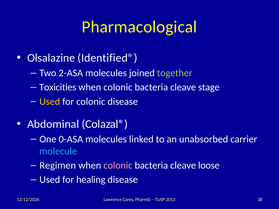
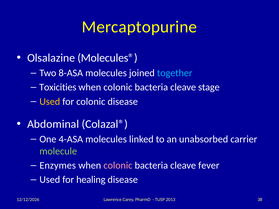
Pharmacological: Pharmacological -> Mercaptopurine (139, 27)
Identified®: Identified® -> Molecules® (108, 58)
2-ASA: 2-ASA -> 8-ASA (71, 73)
together colour: light green -> light blue (175, 73)
0-ASA: 0-ASA -> 4-ASA (71, 139)
molecule colour: light blue -> light green (58, 151)
Regimen: Regimen -> Enzymes (58, 166)
loose: loose -> fever (209, 166)
